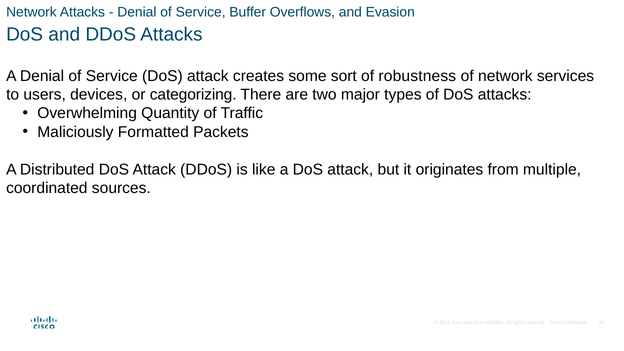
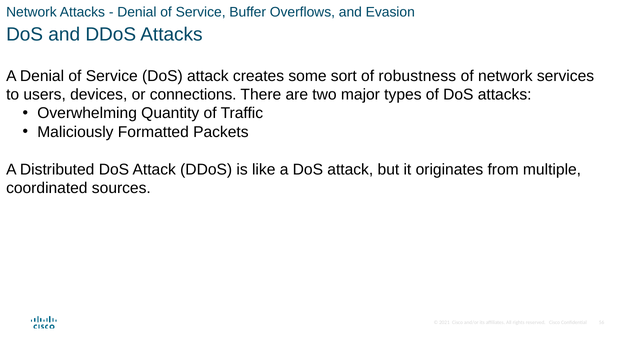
categorizing: categorizing -> connections (193, 95)
